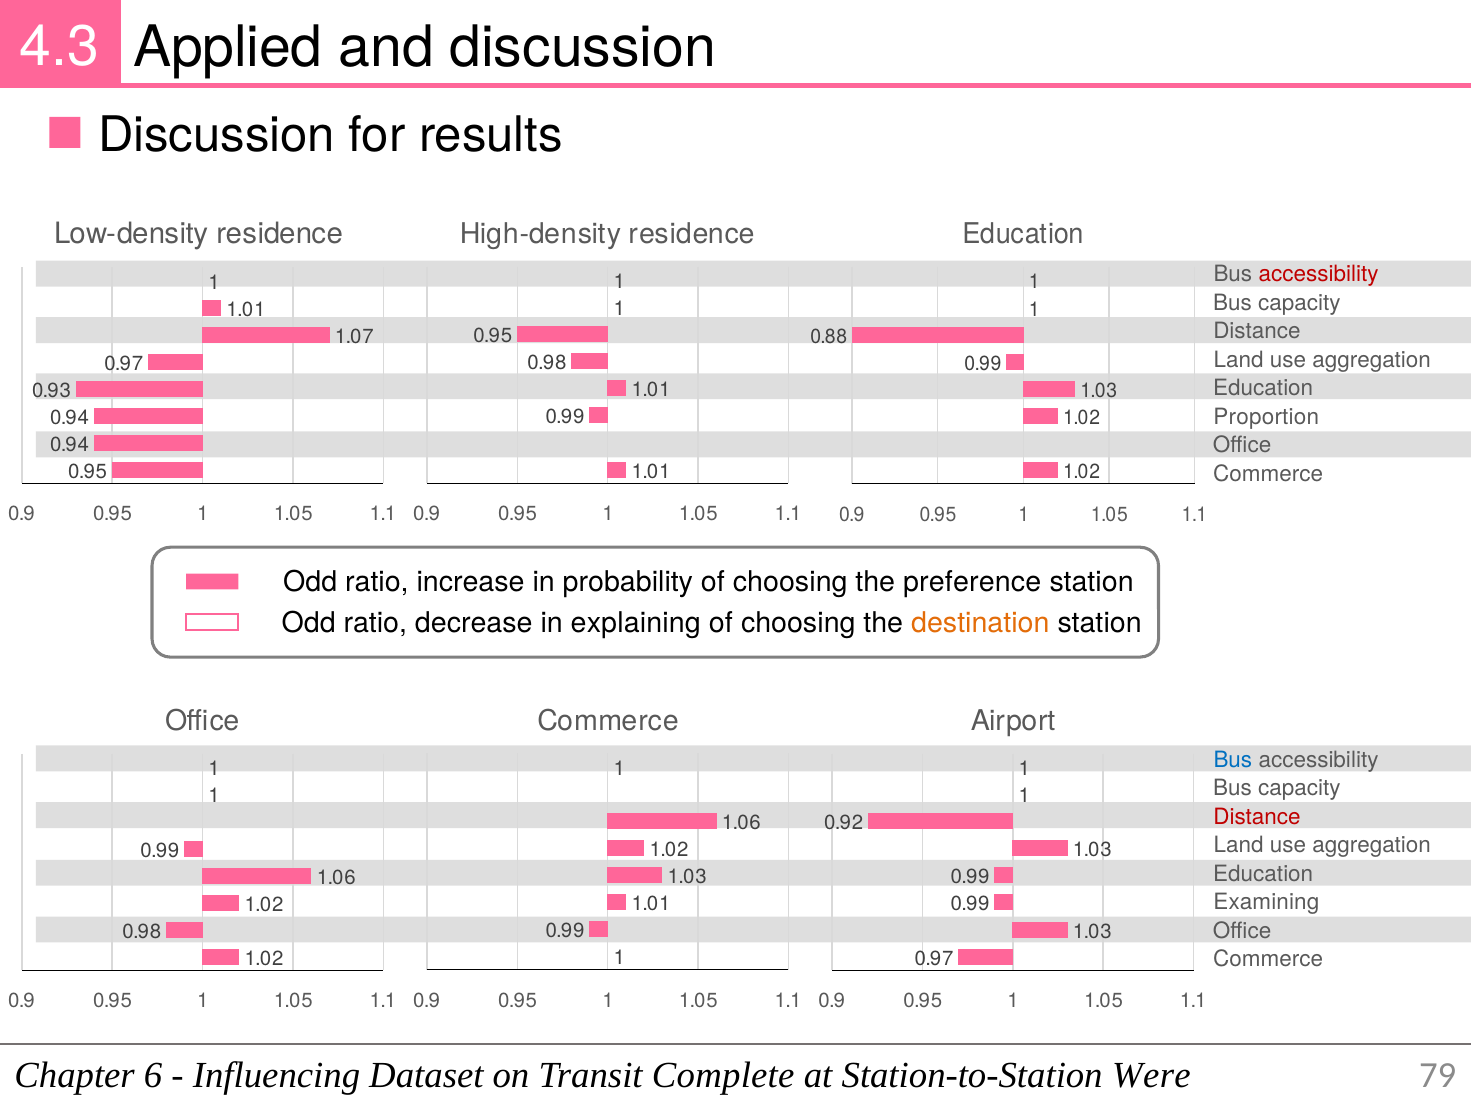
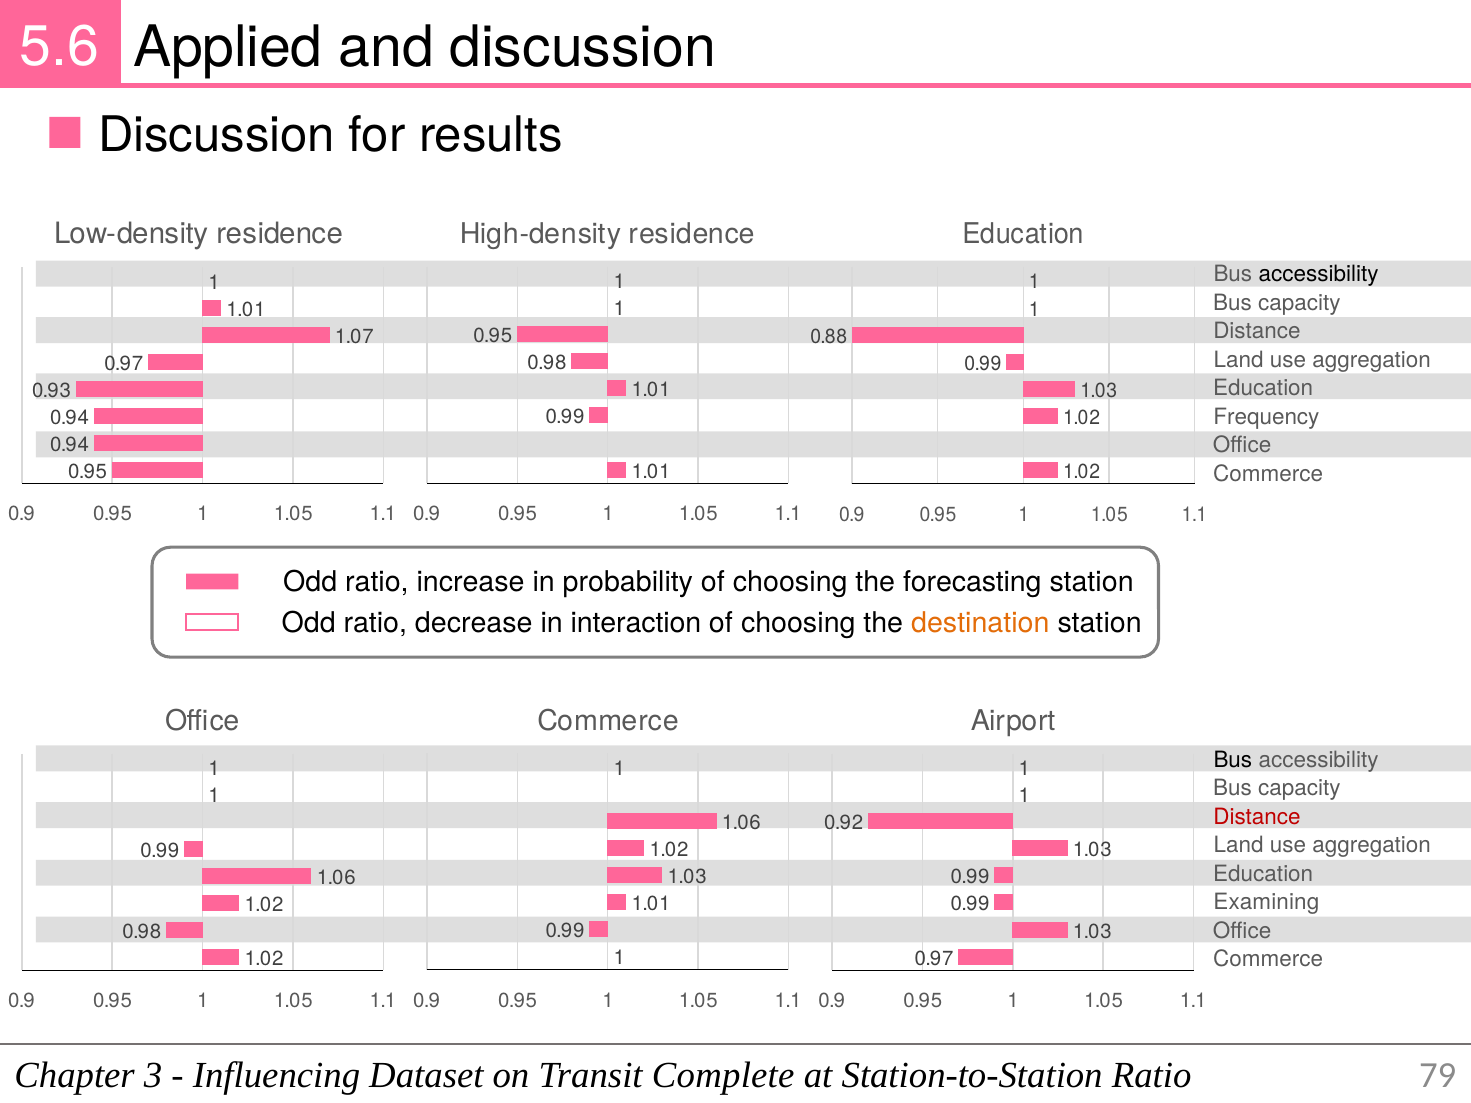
4.3: 4.3 -> 5.6 (59, 47)
accessibility colour: red -> black (1319, 275)
Proportion: Proportion -> Frequency (1266, 417)
preference: preference -> forecasting (972, 582)
explaining: explaining -> interaction (636, 623)
Bus colour: blue -> black (1233, 760)
6: 6 -> 3 (153, 1076)
Station-to-Station Were: Were -> Ratio (1152, 1076)
